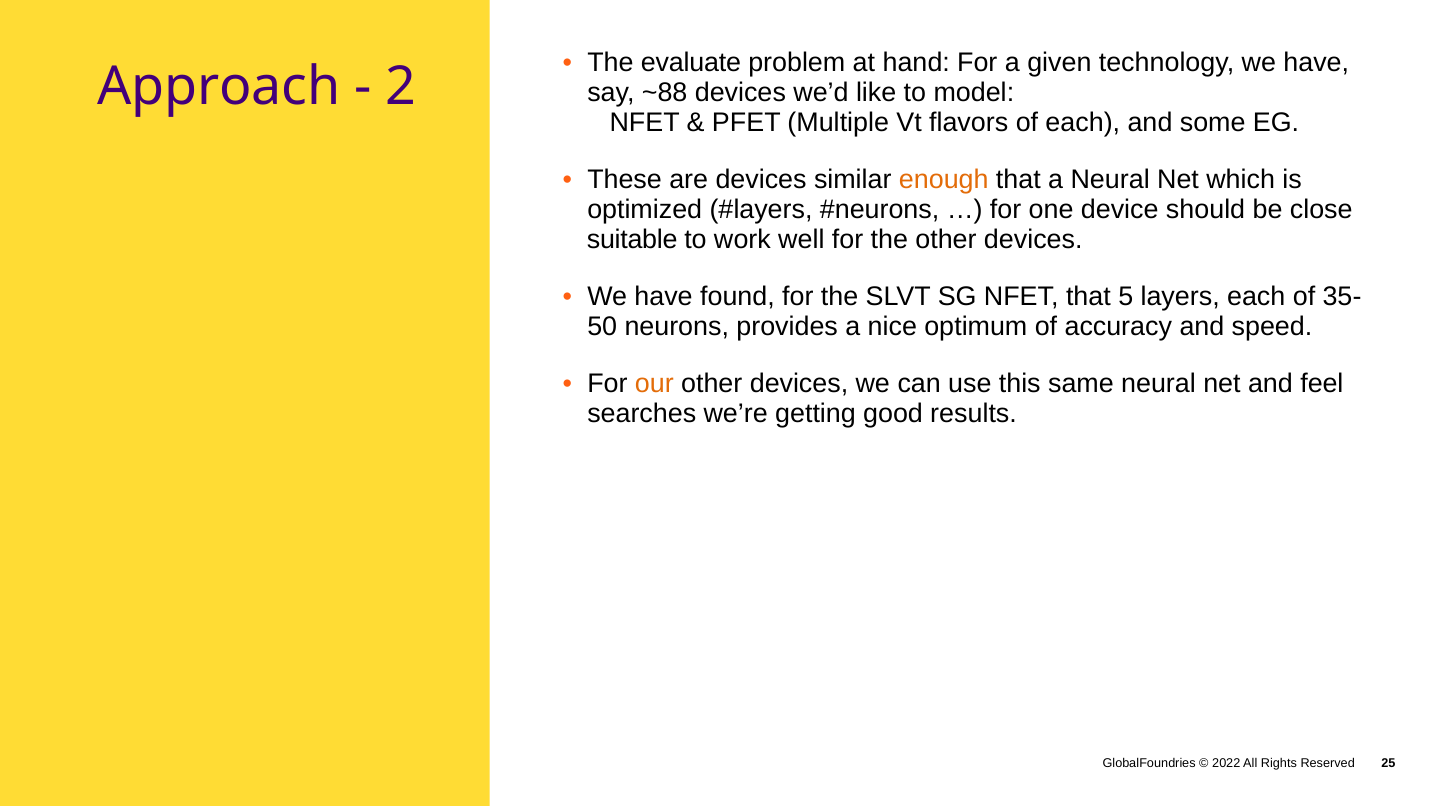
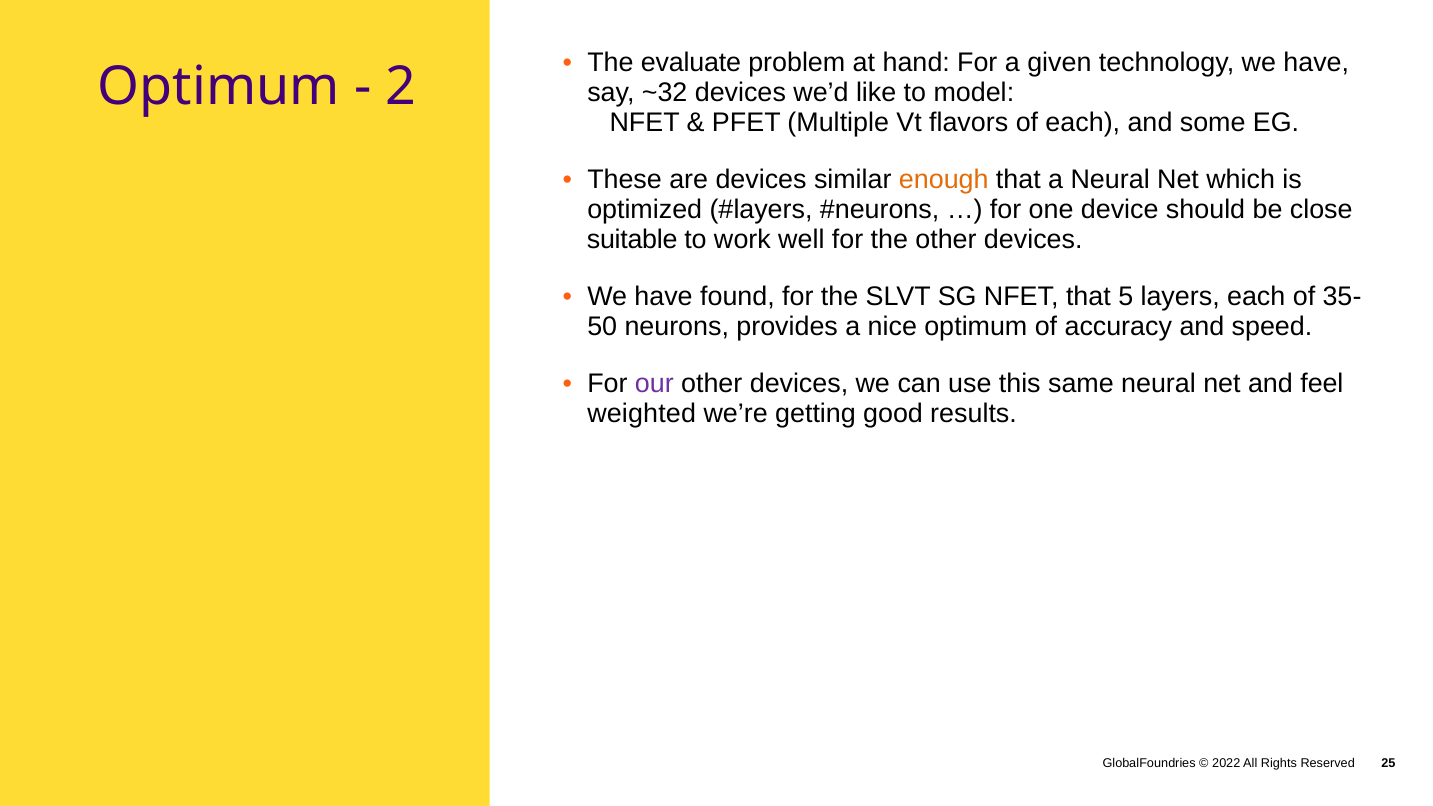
Approach: Approach -> Optimum (219, 87)
~88: ~88 -> ~32 (665, 92)
our colour: orange -> purple (654, 384)
searches: searches -> weighted (642, 414)
